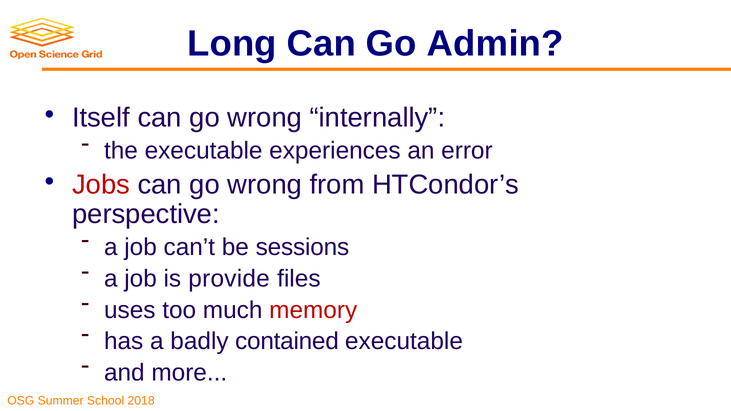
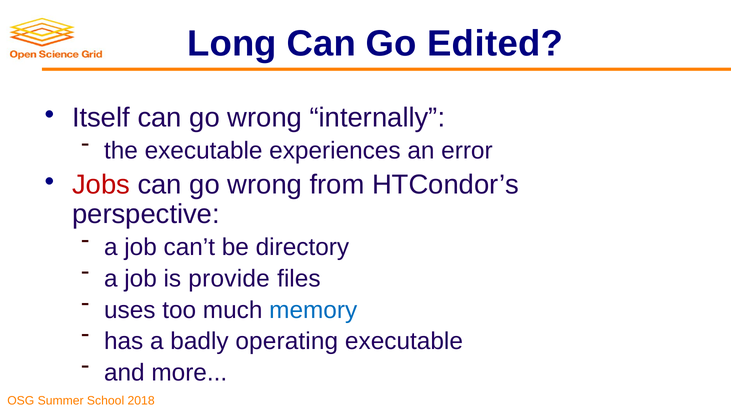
Admin: Admin -> Edited (495, 44)
sessions: sessions -> directory (302, 247)
memory colour: red -> blue (313, 310)
contained: contained -> operating (287, 342)
